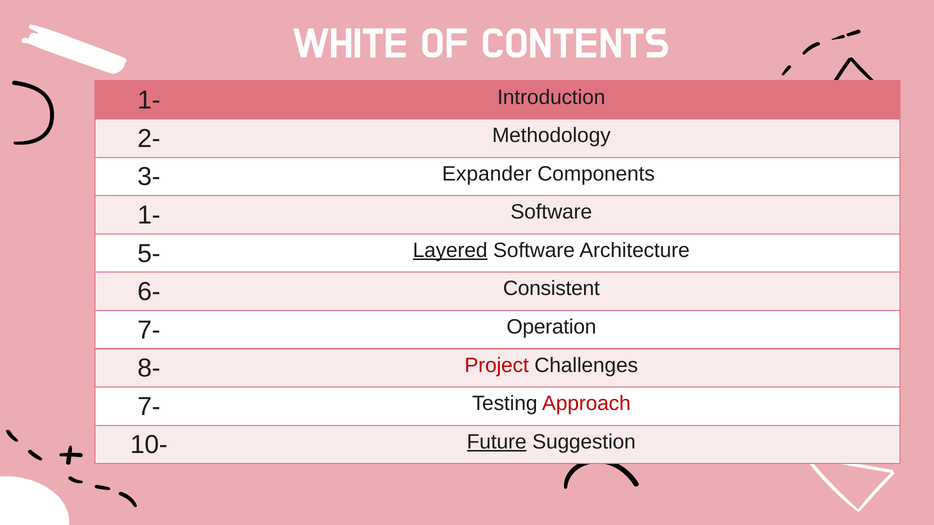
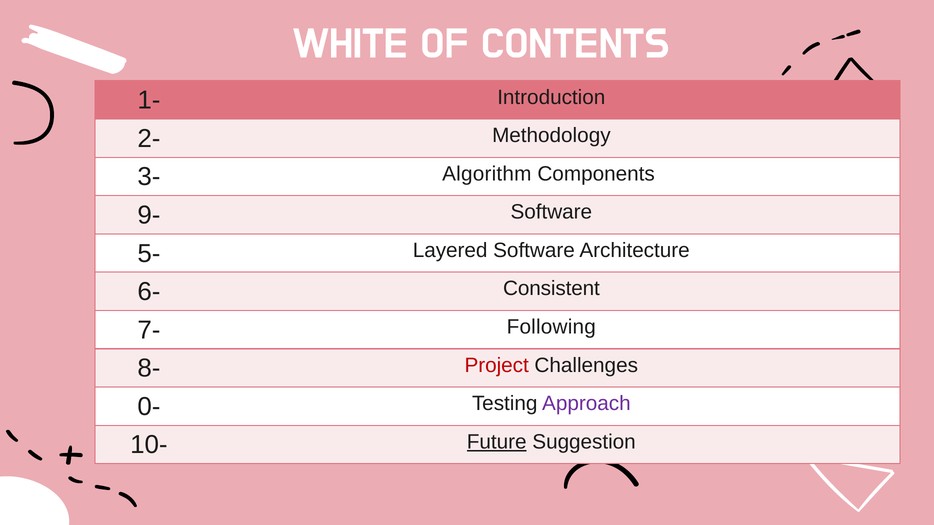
Expander: Expander -> Algorithm (487, 174)
1-: 1- -> 9- (149, 215)
Layered underline: present -> none (450, 251)
Operation: Operation -> Following (551, 327)
7-: 7- -> 0- (149, 407)
Approach colour: red -> purple (586, 404)
